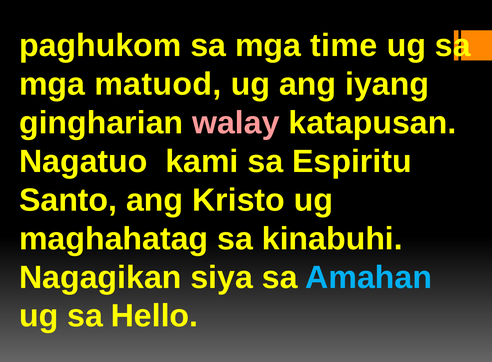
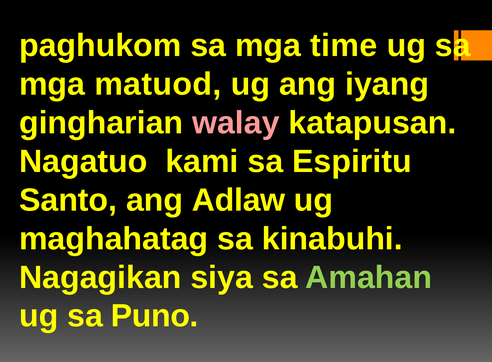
Kristo: Kristo -> Adlaw (239, 200)
Amahan colour: light blue -> light green (369, 277)
Hello: Hello -> Puno (155, 316)
